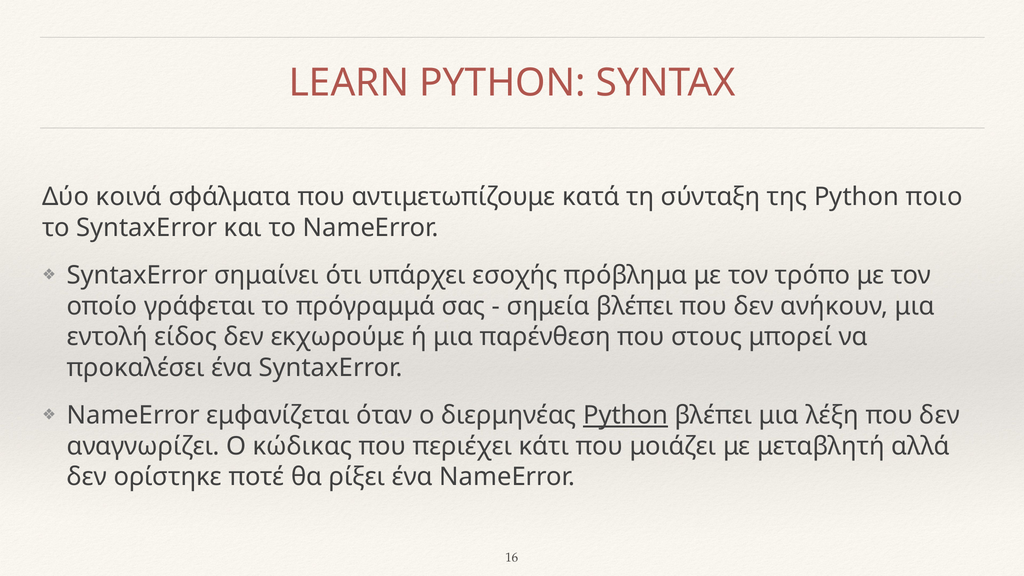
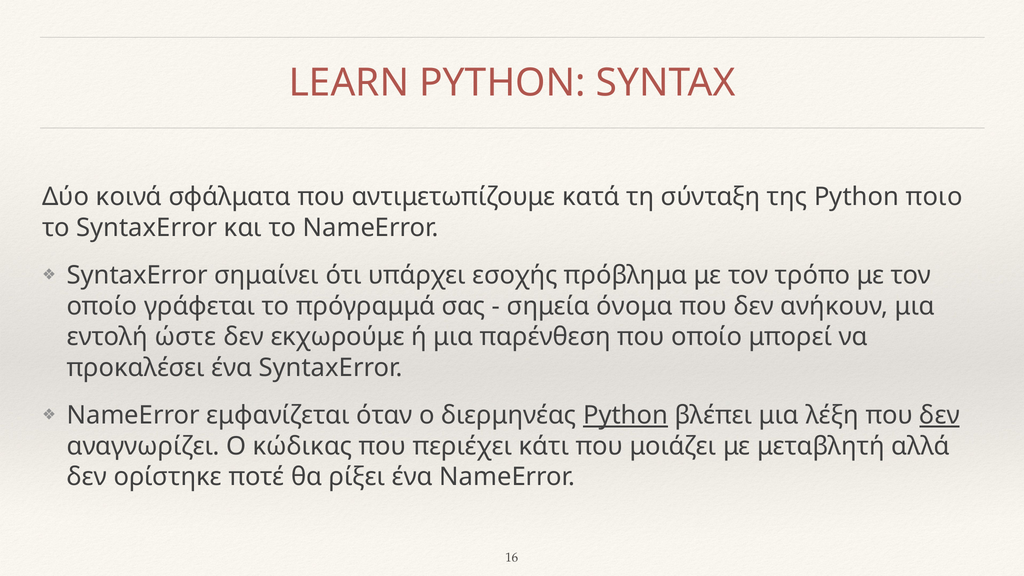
σημεία βλέπει: βλέπει -> όνομα (635, 306)
είδος: είδος -> ώστε (186, 337)
που στους: στους -> οποίο (707, 337)
δεν underline: none -> present (940, 415)
